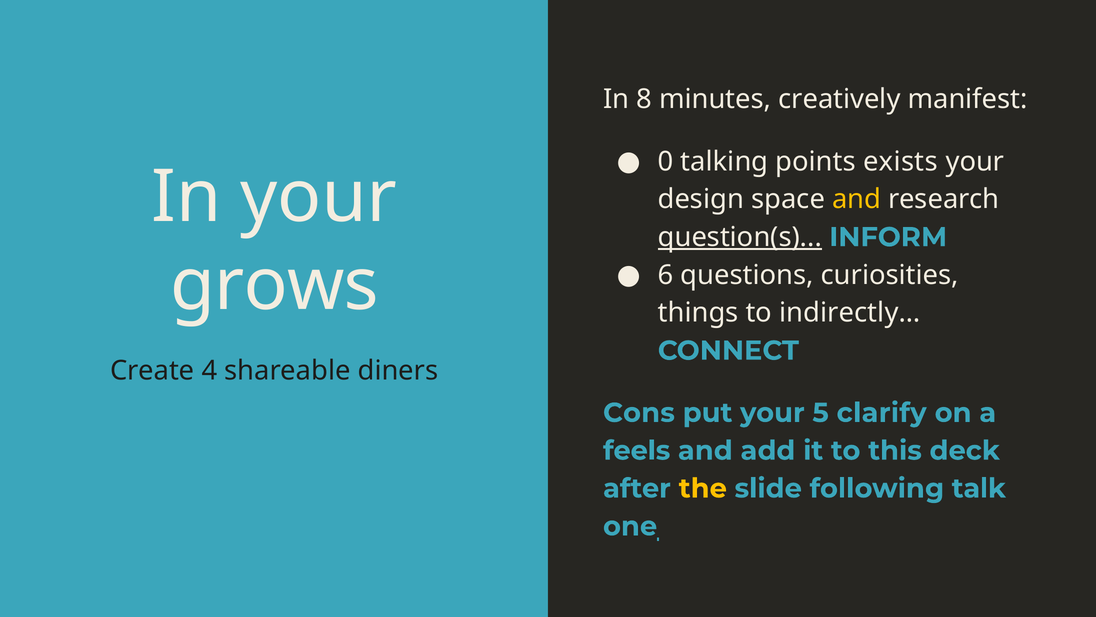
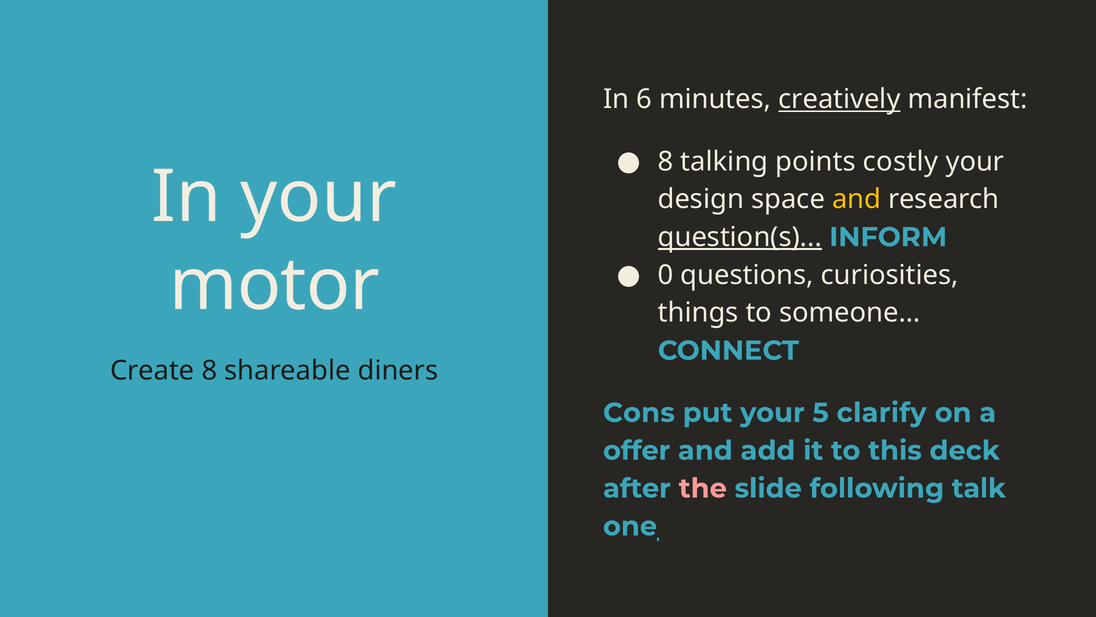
8: 8 -> 6 (644, 99)
creatively underline: none -> present (839, 99)
0: 0 -> 8 (666, 161)
exists: exists -> costly (900, 161)
6: 6 -> 0 (666, 275)
grows: grows -> motor (275, 285)
indirectly…: indirectly… -> someone… (850, 313)
Create 4: 4 -> 8 (209, 370)
feels: feels -> offer (637, 450)
the colour: yellow -> pink (703, 488)
